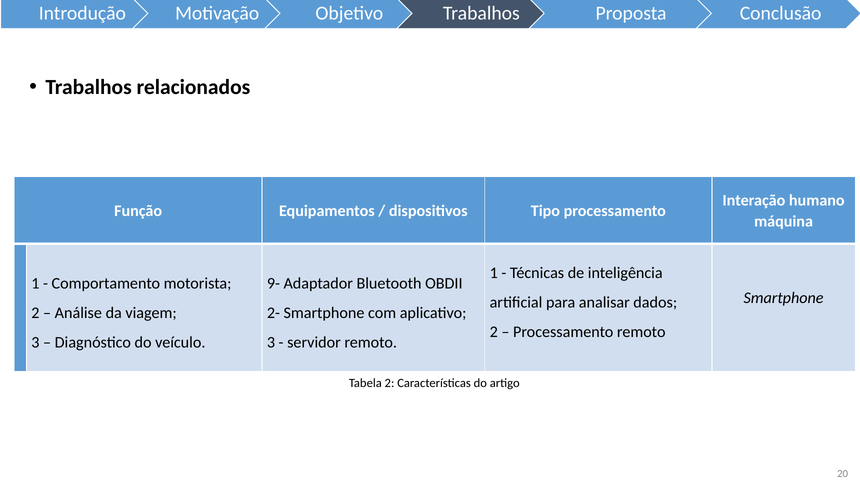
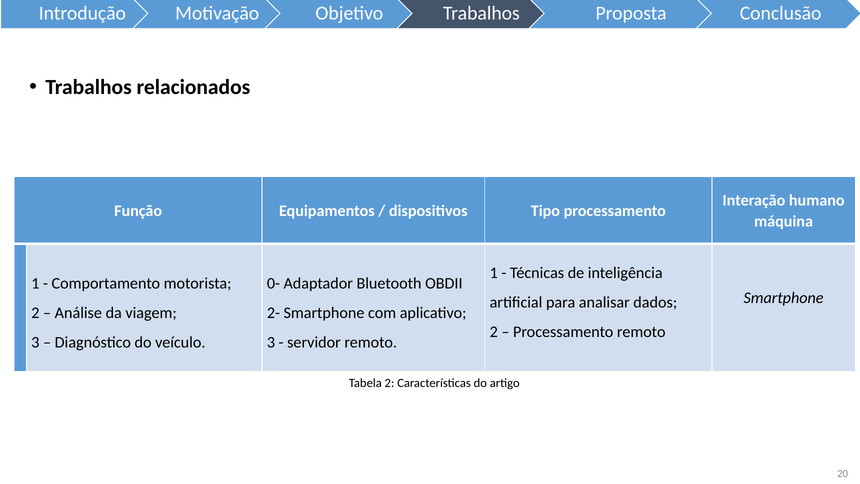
9-: 9- -> 0- (273, 283)
